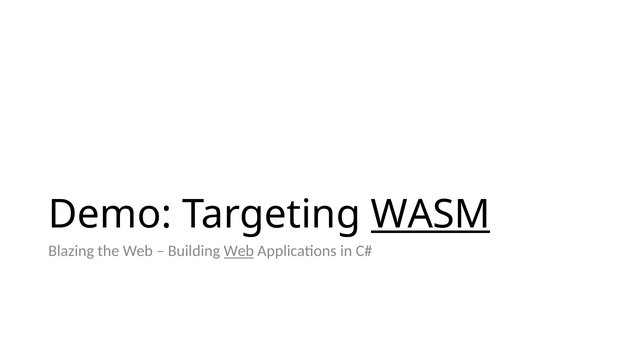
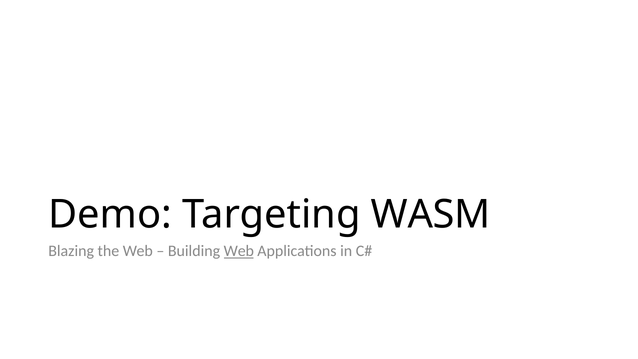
WASM underline: present -> none (431, 215)
